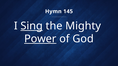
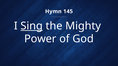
Power underline: present -> none (40, 39)
